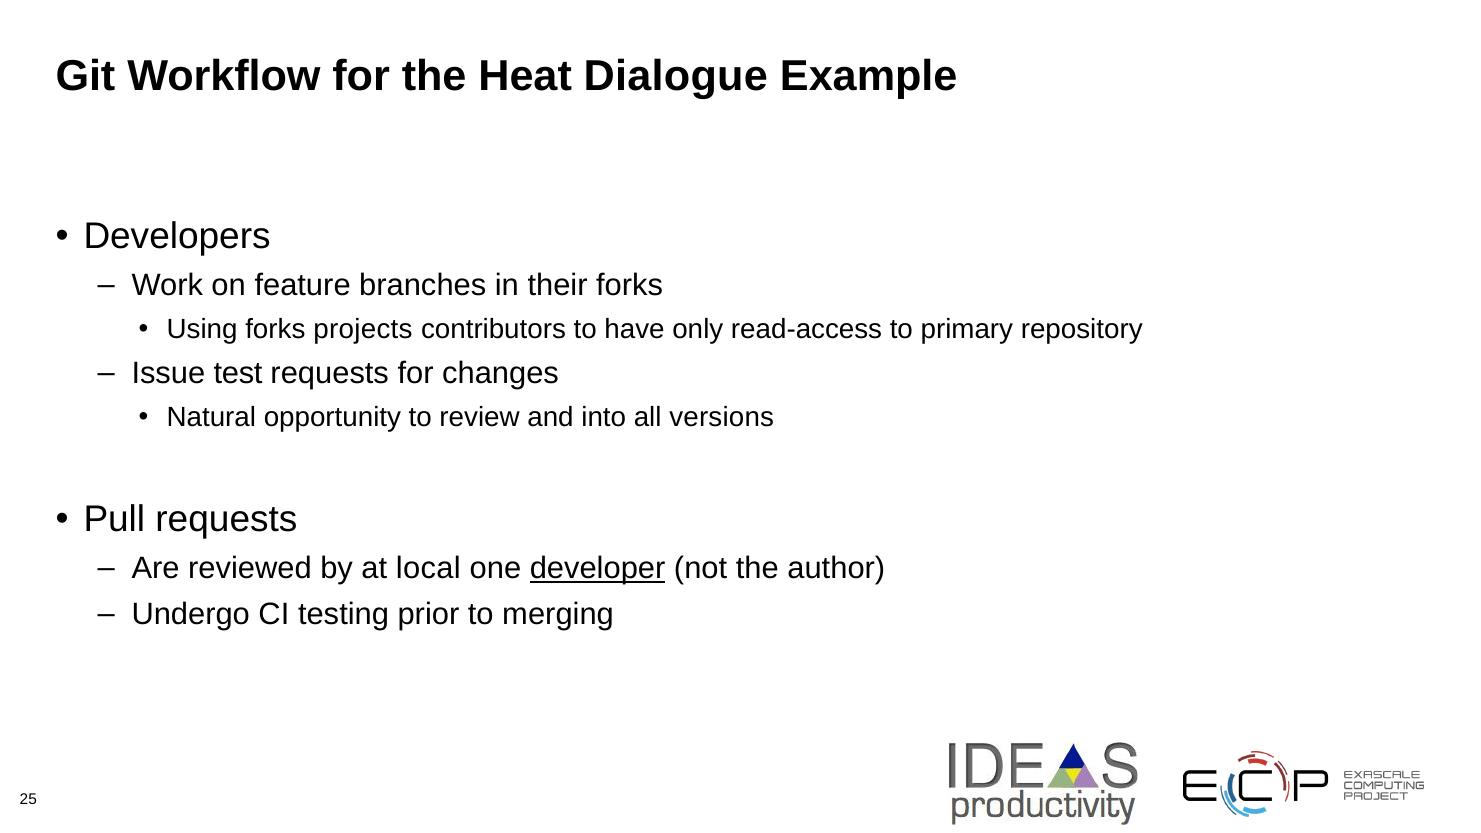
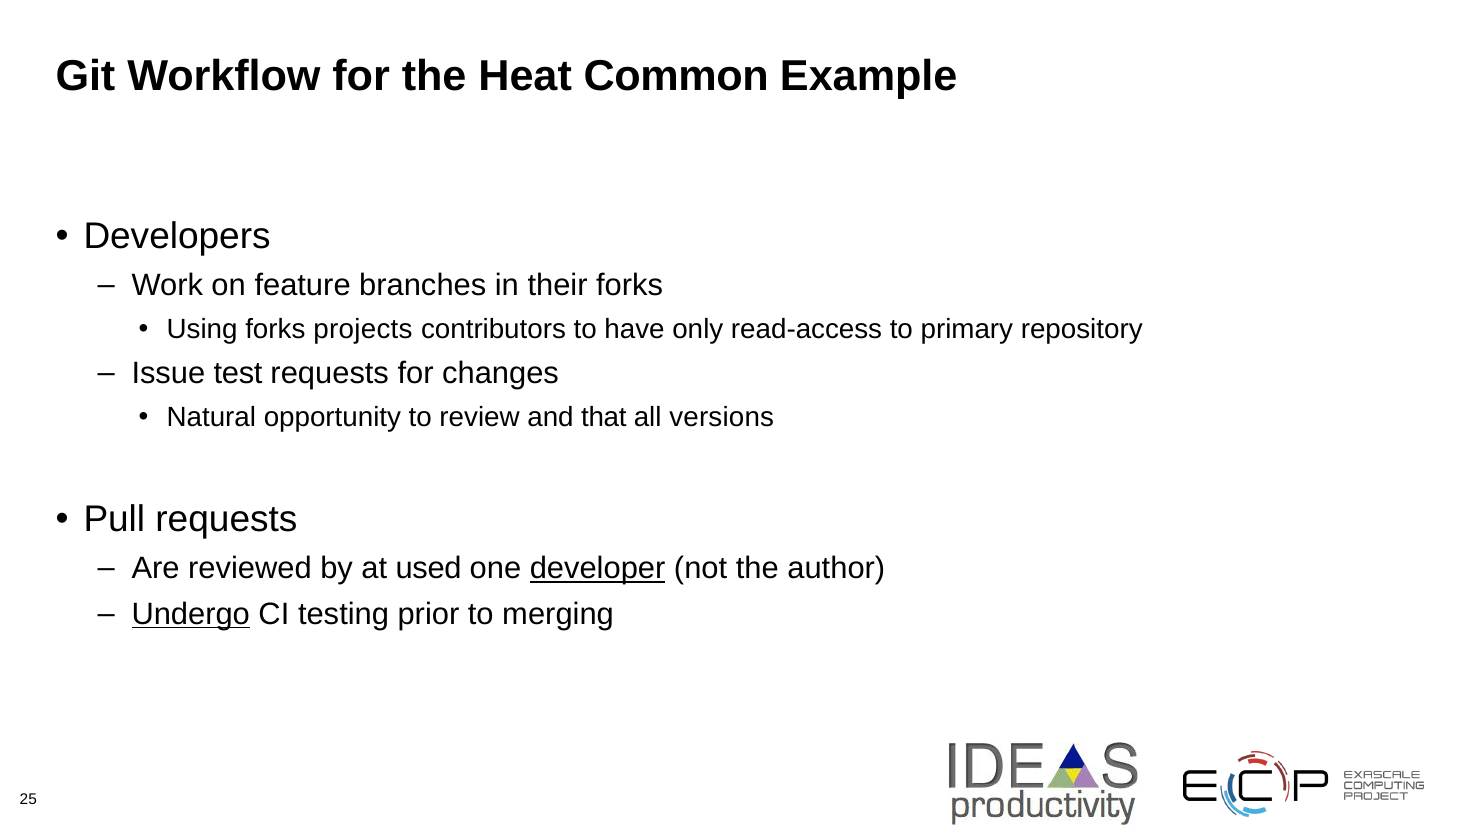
Dialogue: Dialogue -> Common (676, 77)
into: into -> that (604, 417)
local: local -> used (429, 569)
Undergo underline: none -> present (191, 614)
